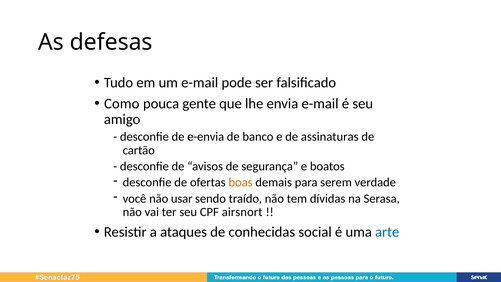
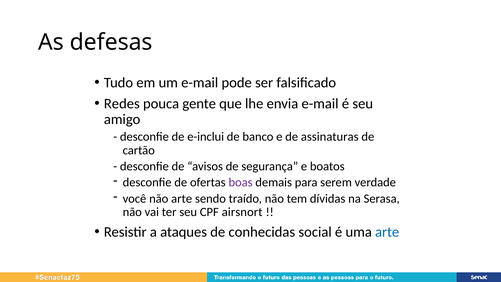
Como: Como -> Redes (122, 104)
e-envia: e-envia -> e-inclui (206, 137)
boas colour: orange -> purple (241, 182)
não usar: usar -> arte (182, 199)
